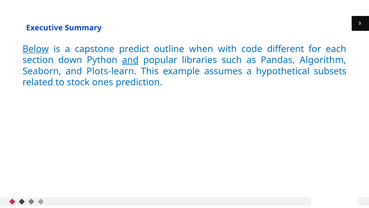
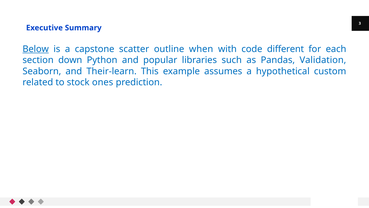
predict: predict -> scatter (134, 49)
and underline: present -> none (130, 60)
Algorithm: Algorithm -> Validation (323, 60)
Plots-learn: Plots-learn -> Their-learn (112, 71)
subsets: subsets -> custom (330, 71)
